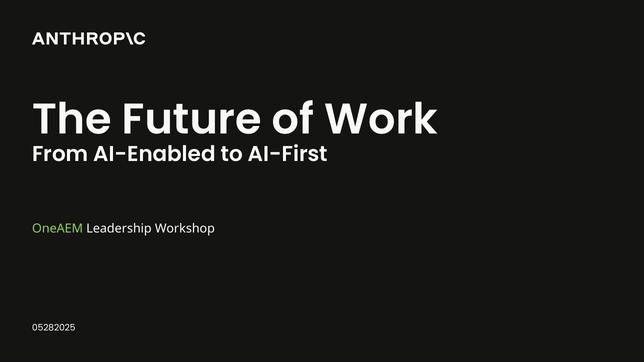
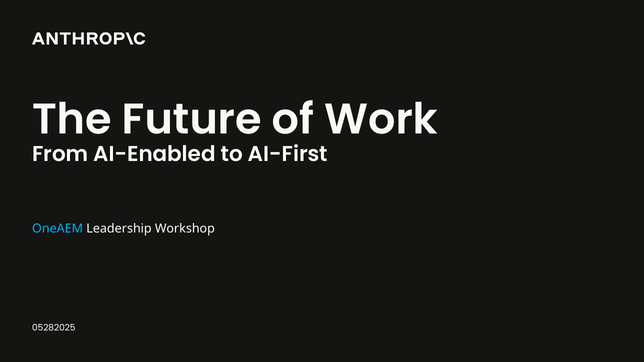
OneAEM colour: light green -> light blue (58, 229)
